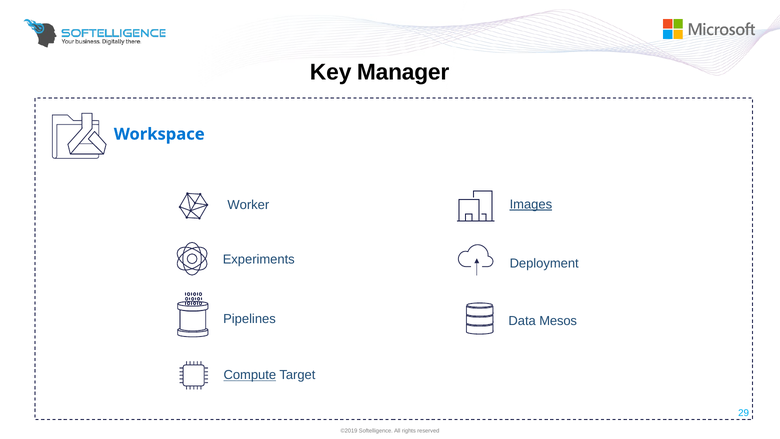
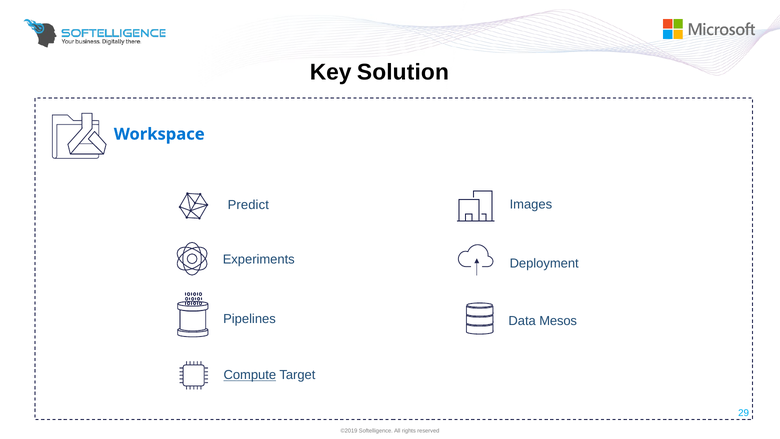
Manager: Manager -> Solution (403, 72)
Images underline: present -> none (531, 204)
Worker: Worker -> Predict (248, 205)
